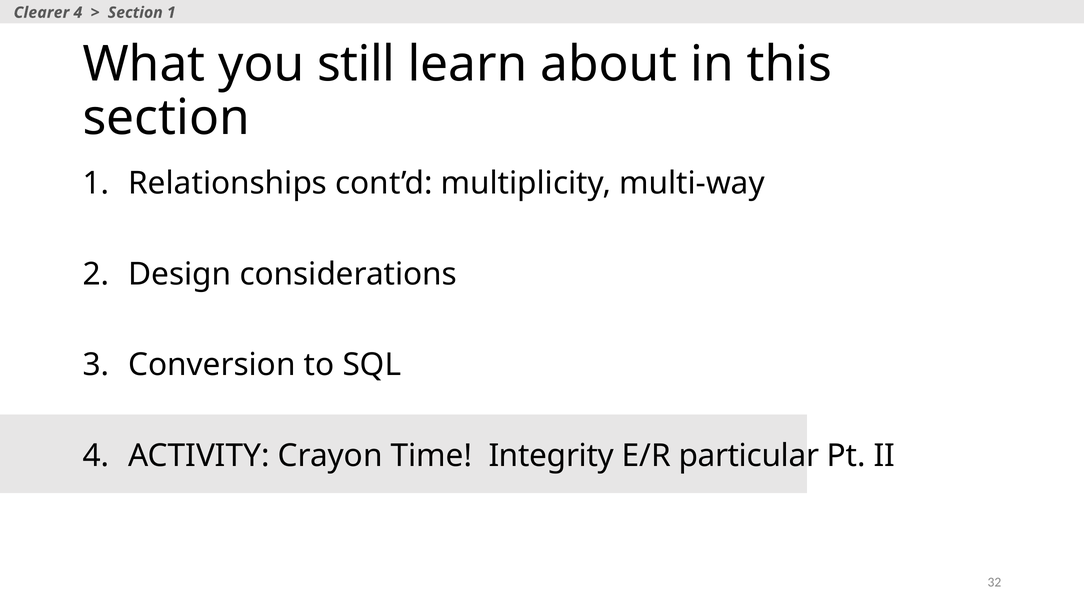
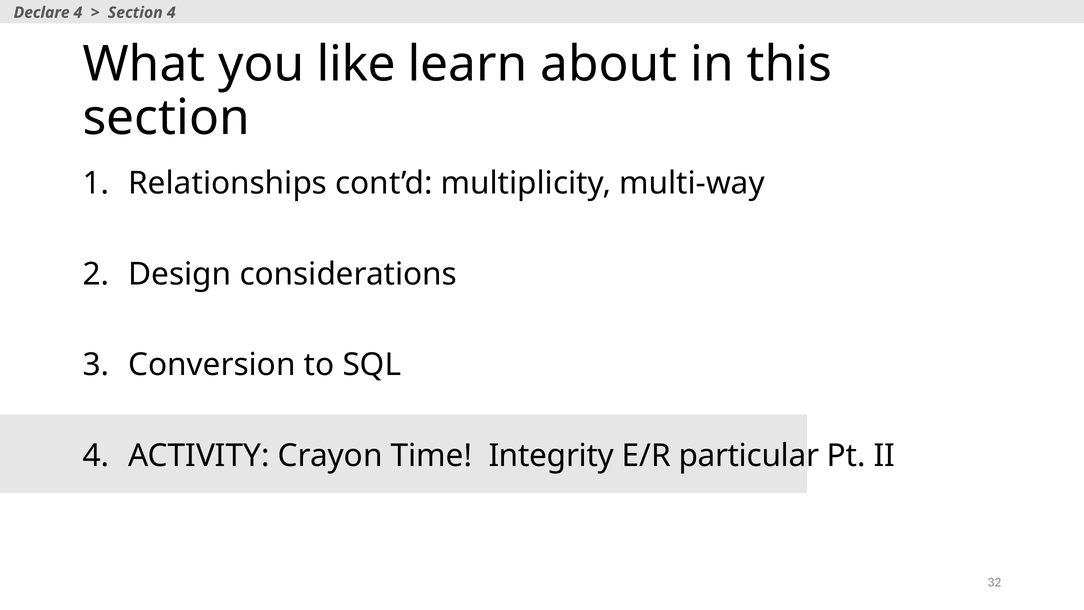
Clearer: Clearer -> Declare (42, 13)
1: 1 -> 4 (171, 13)
still: still -> like (356, 64)
